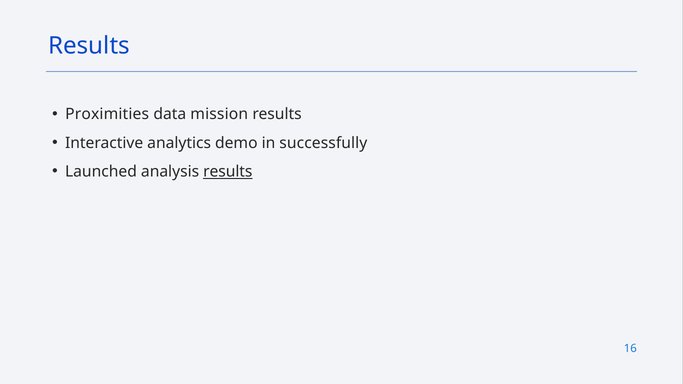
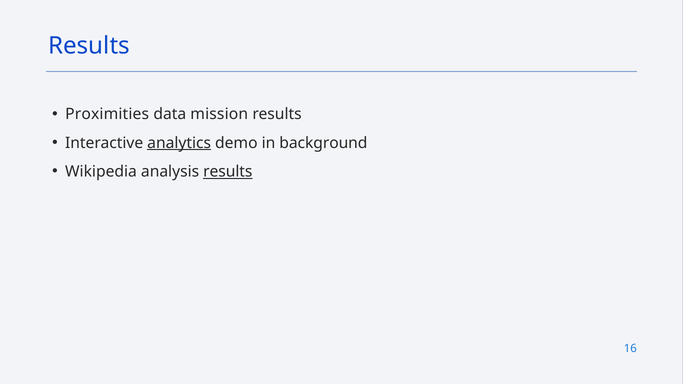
analytics underline: none -> present (179, 143)
successfully: successfully -> background (323, 143)
Launched: Launched -> Wikipedia (101, 172)
